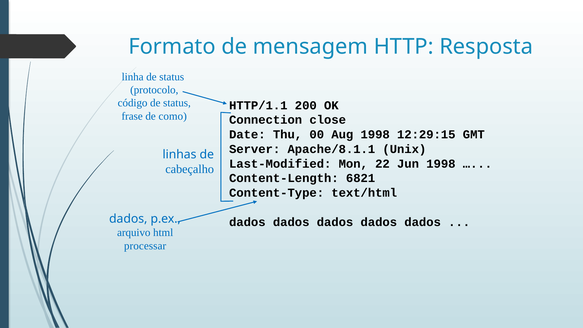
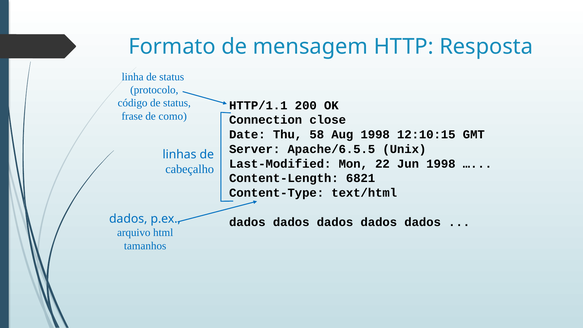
00: 00 -> 58 (317, 134)
12:29:15: 12:29:15 -> 12:10:15 (426, 134)
Apache/8.1.1: Apache/8.1.1 -> Apache/6.5.5 (331, 149)
processar: processar -> tamanhos (145, 246)
